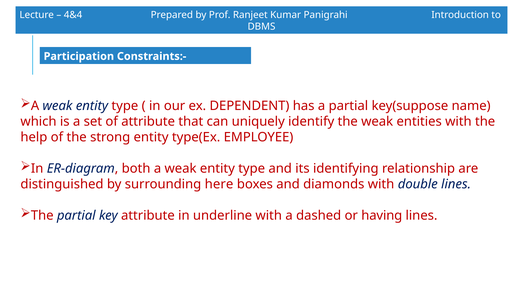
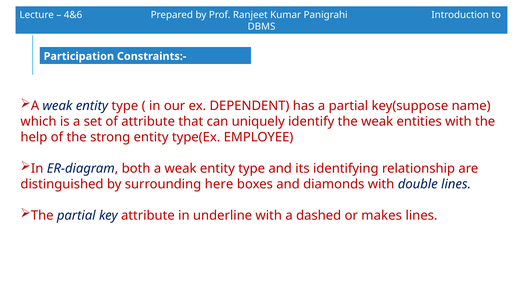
4&4: 4&4 -> 4&6 (73, 15)
having: having -> makes (382, 216)
